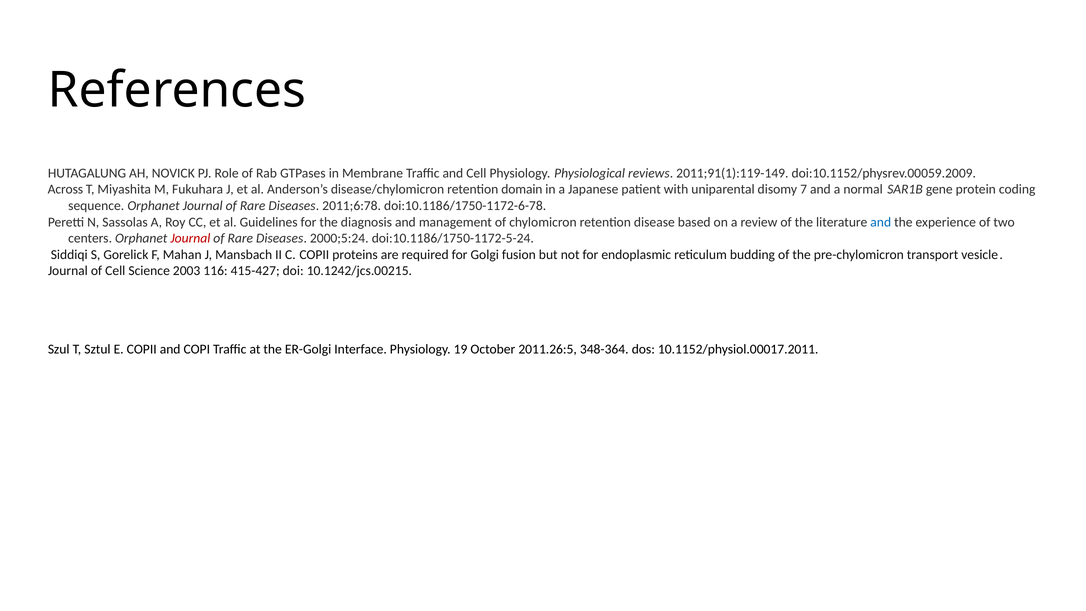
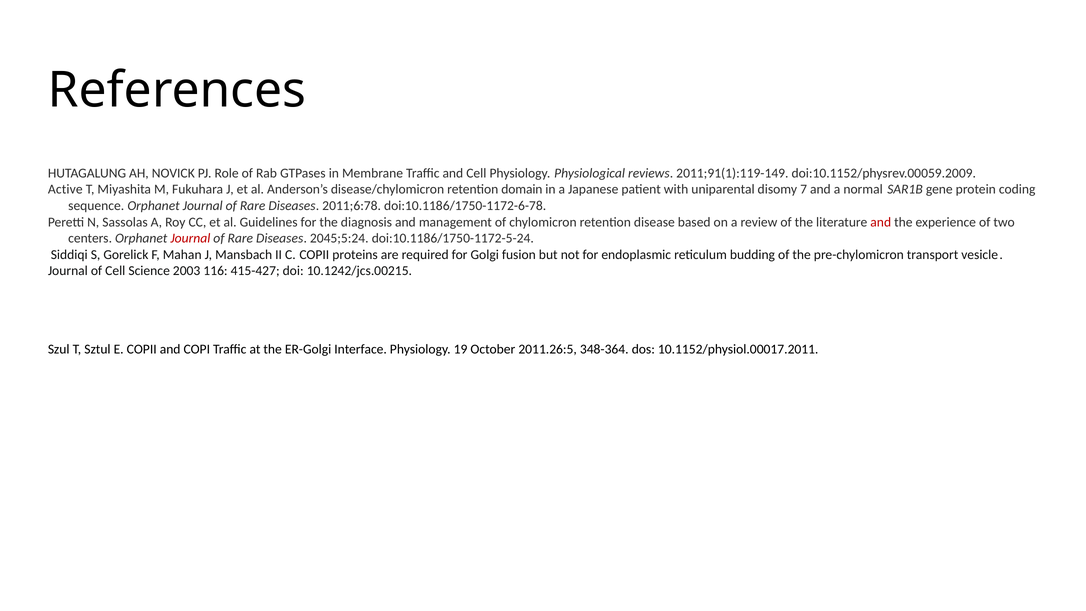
Across: Across -> Active (65, 189)
and colour: blue -> red (881, 222)
2000;5:24: 2000;5:24 -> 2045;5:24 (339, 238)
